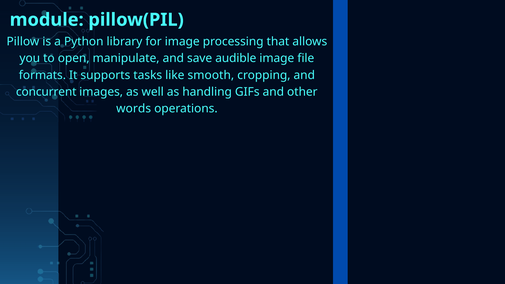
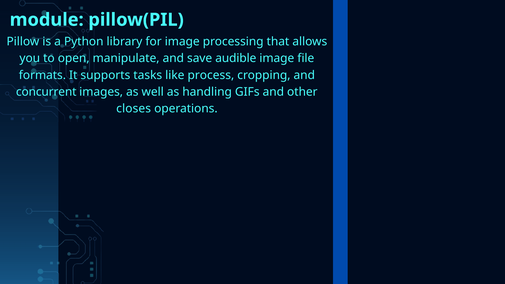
smooth: smooth -> process (211, 75)
words: words -> closes (134, 108)
